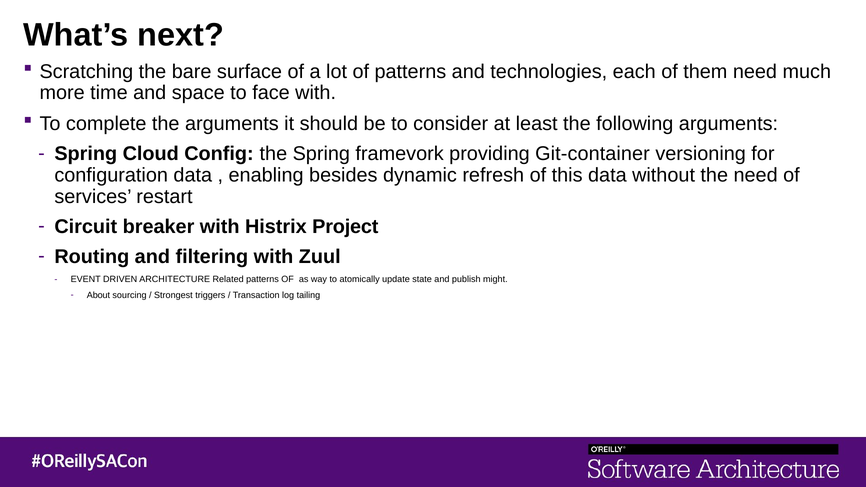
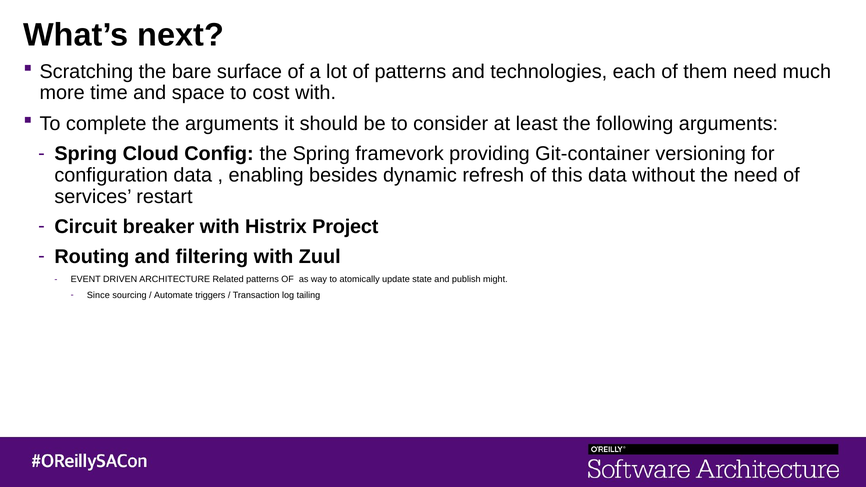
face: face -> cost (271, 93)
About: About -> Since (98, 295)
Strongest: Strongest -> Automate (173, 295)
